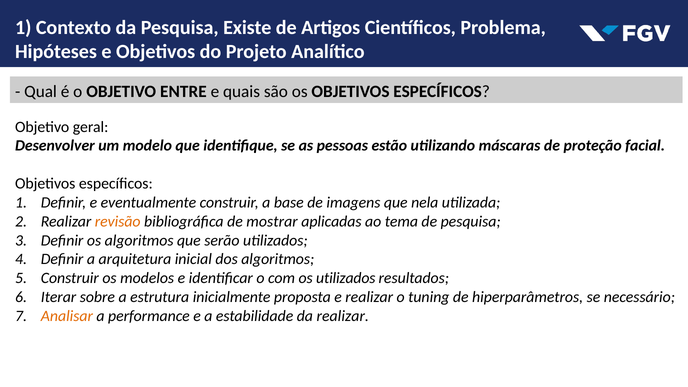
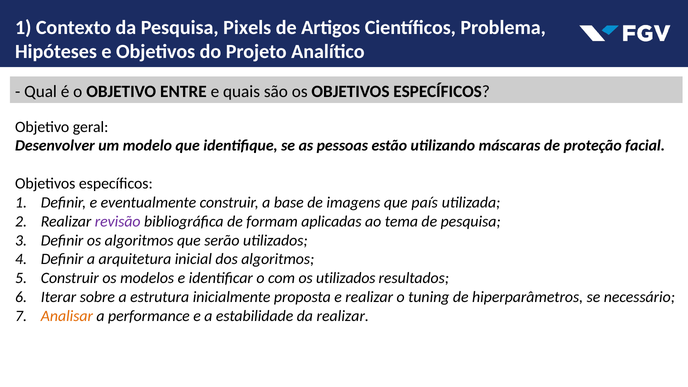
Existe: Existe -> Pixels (247, 28)
nela: nela -> país (425, 203)
revisão colour: orange -> purple (118, 221)
mostrar: mostrar -> formam (272, 221)
